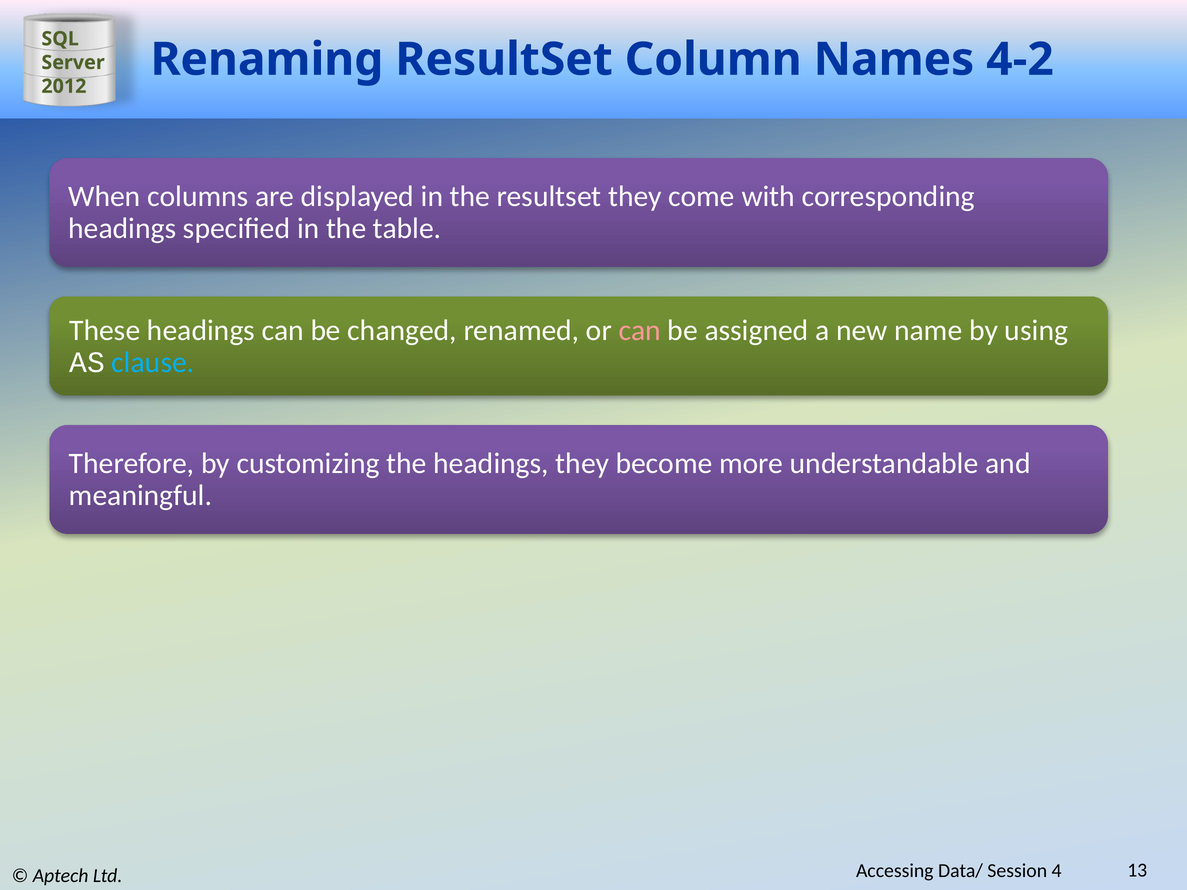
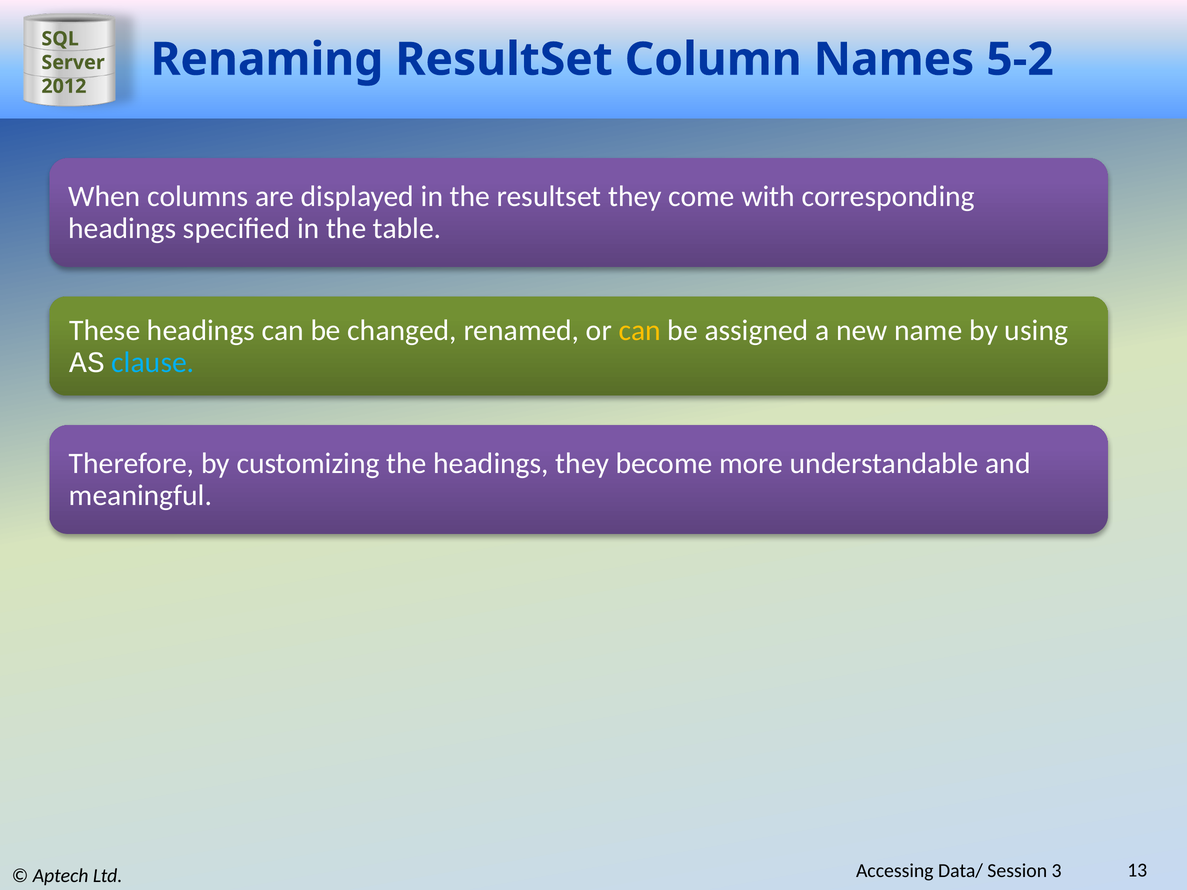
4-2: 4-2 -> 5-2 (1020, 60)
can colour: pink -> yellow (640, 330)
4: 4 -> 3 (1057, 871)
